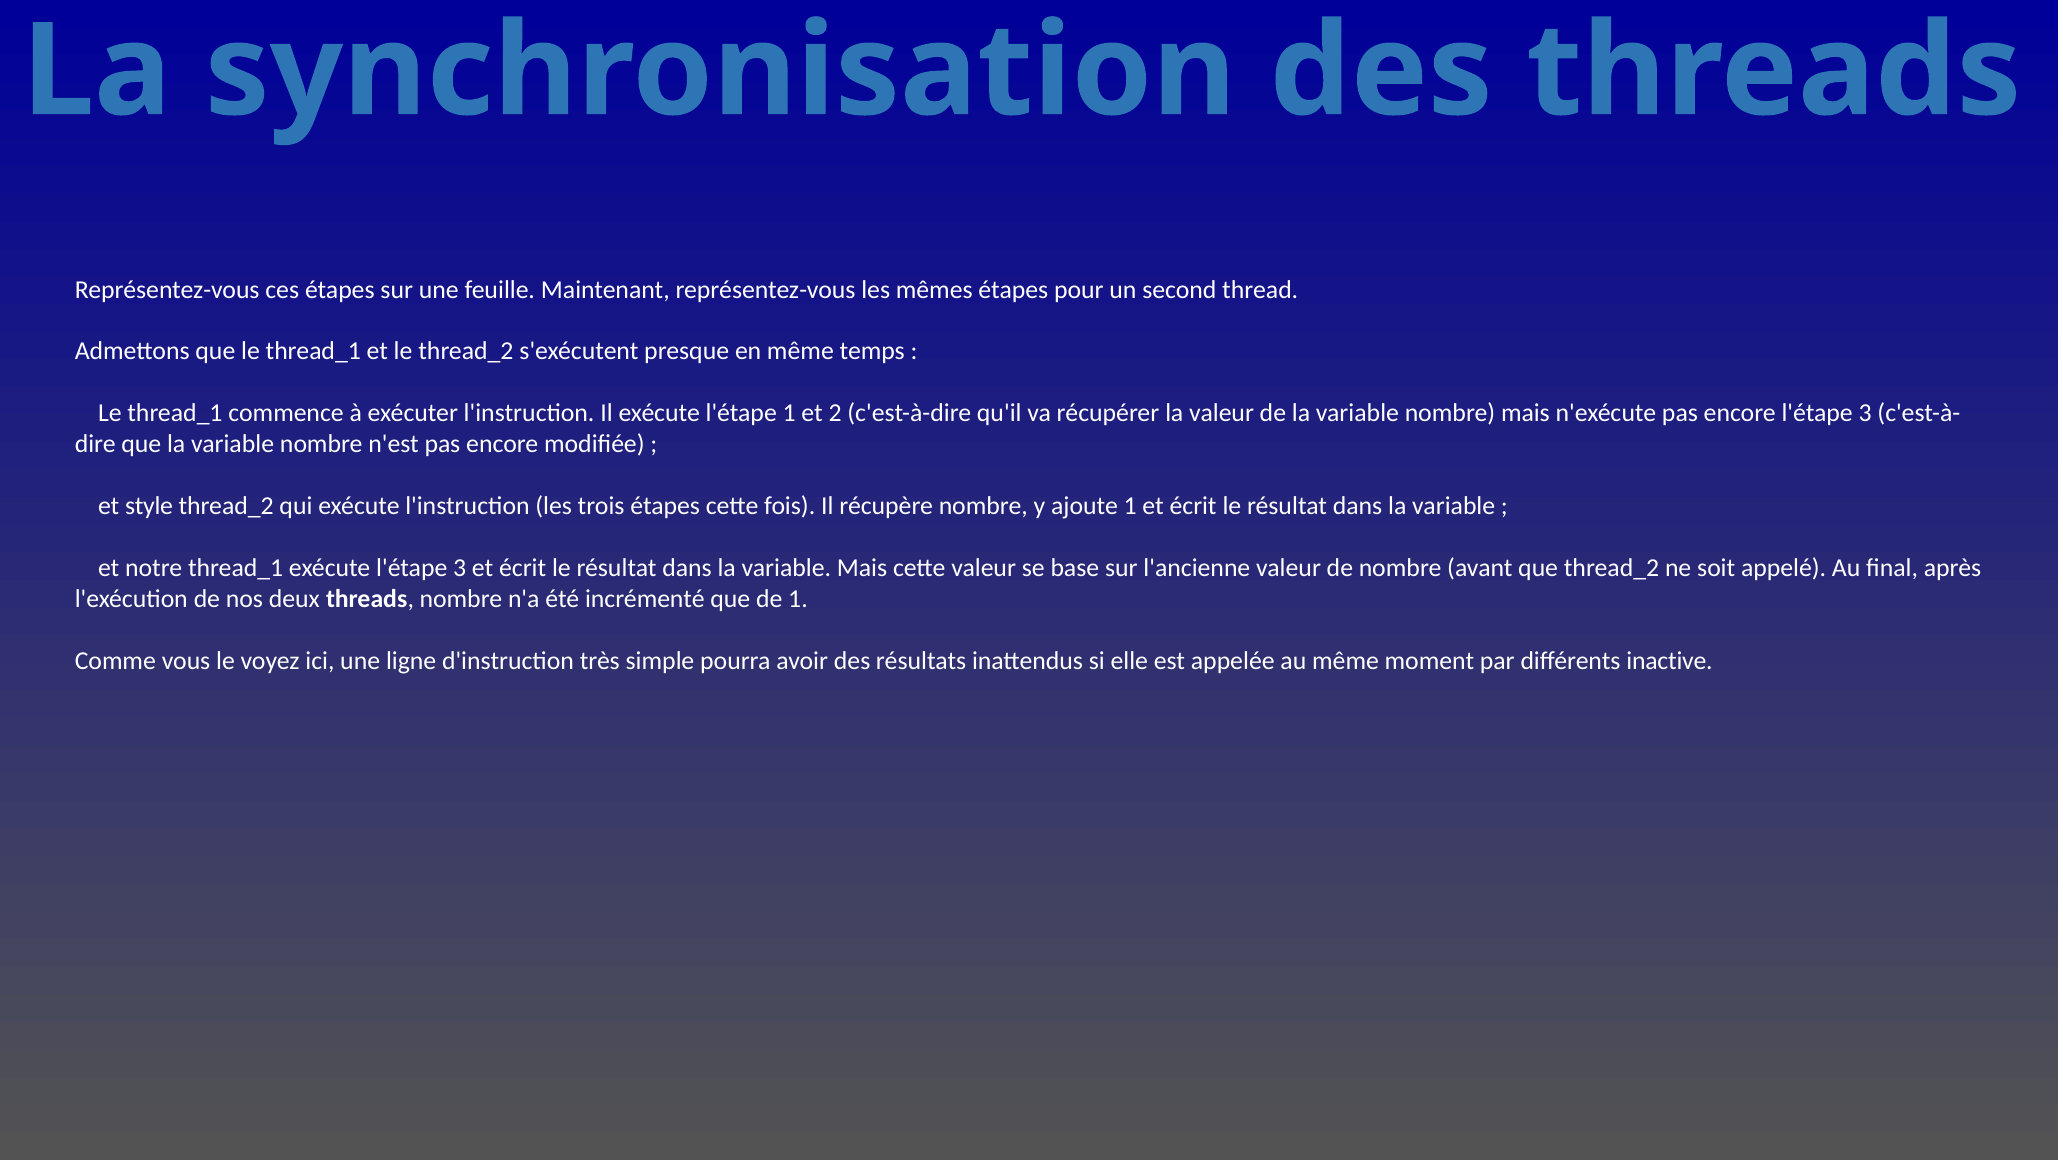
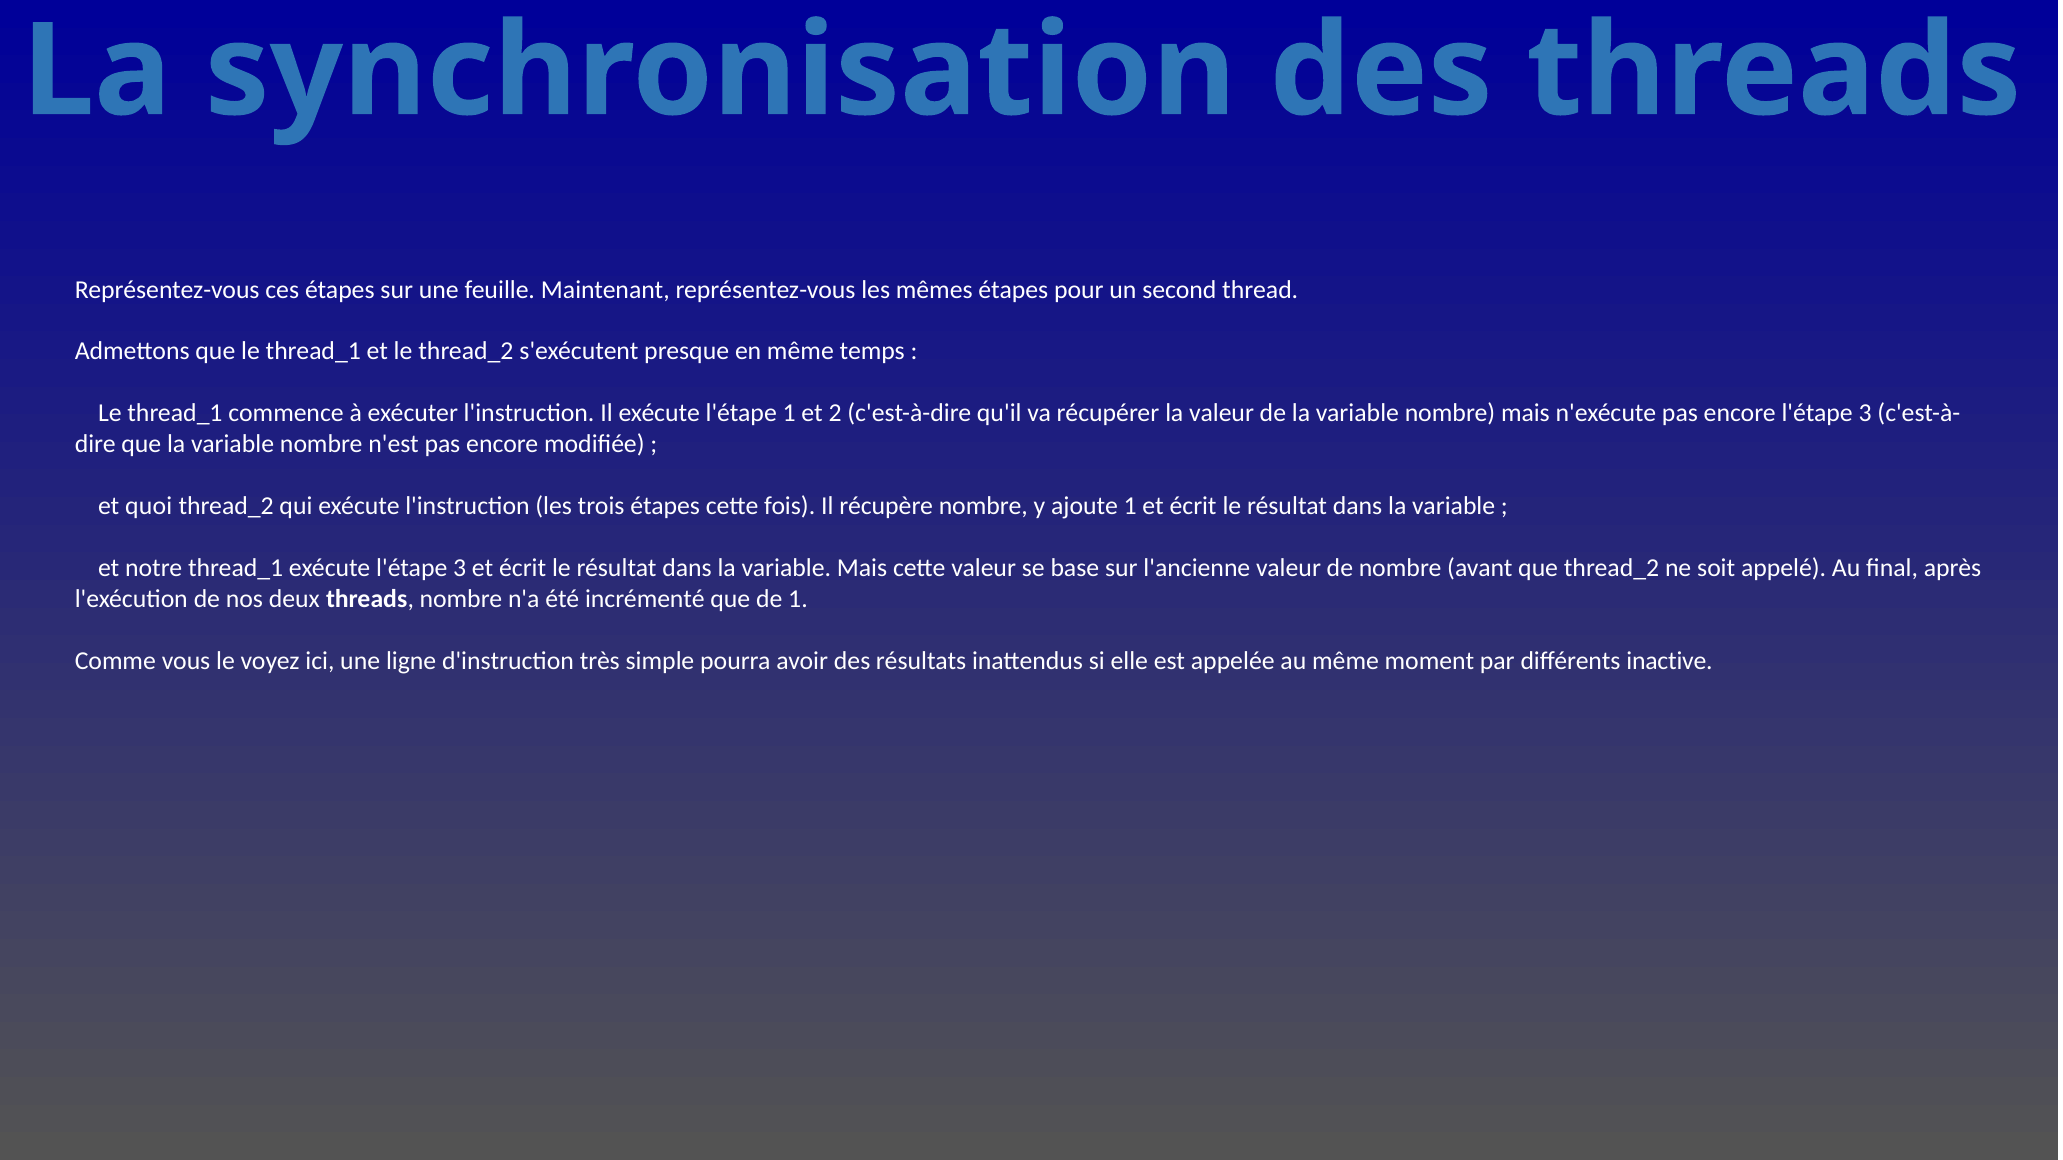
style: style -> quoi (149, 506)
